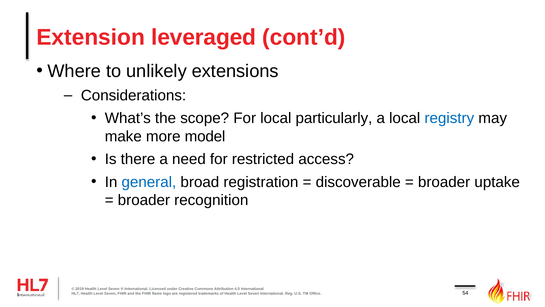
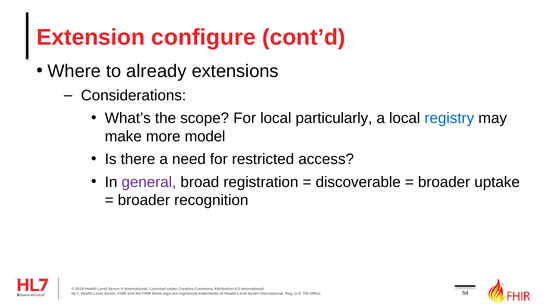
leveraged: leveraged -> configure (204, 37)
unlikely: unlikely -> already (156, 71)
general colour: blue -> purple (149, 182)
